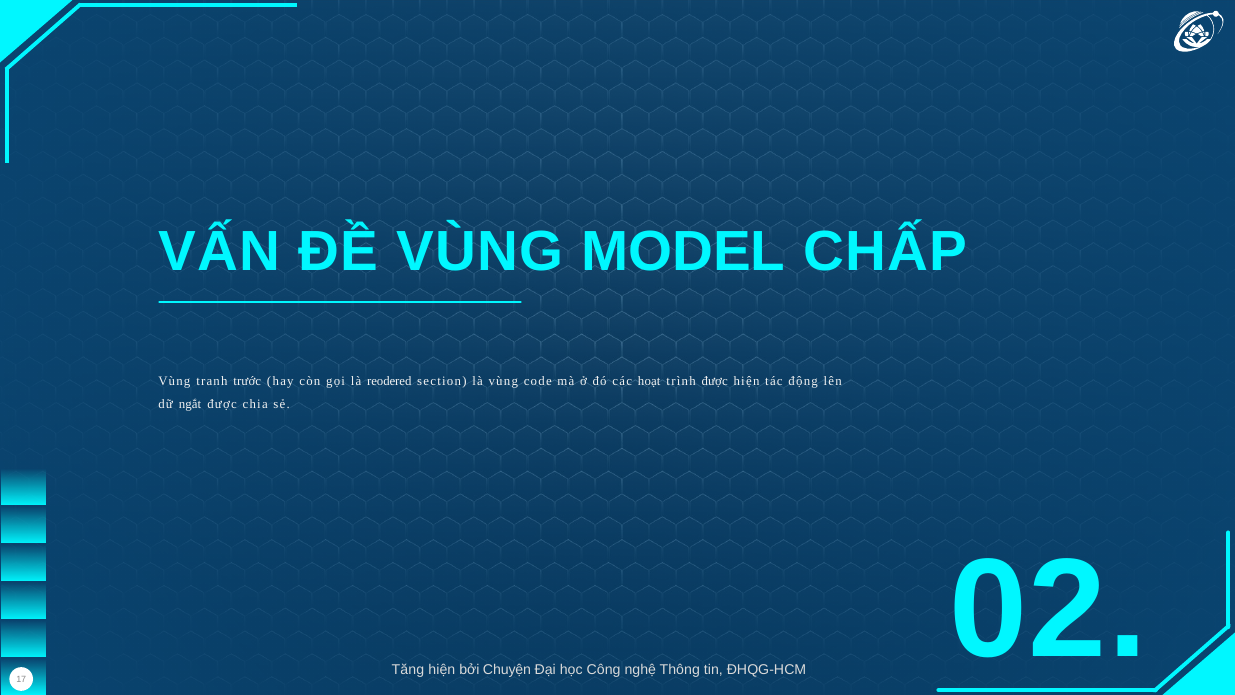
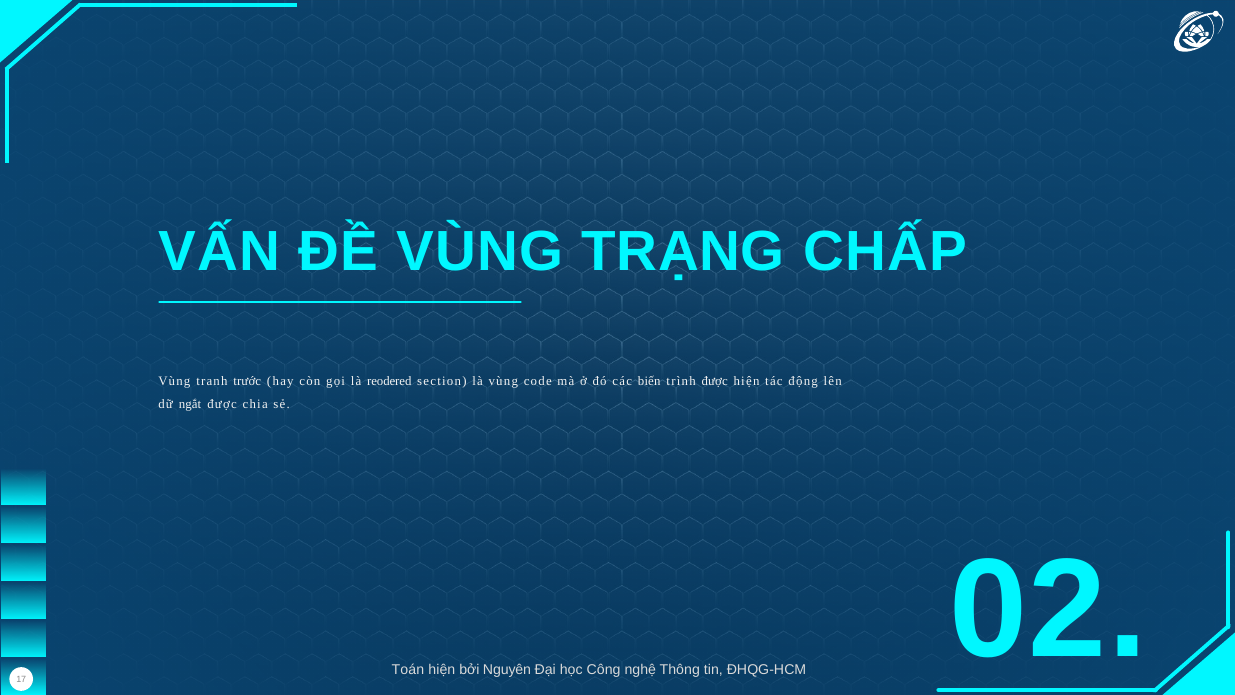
MODEL: MODEL -> TRẠNG (683, 252)
hoạt: hoạt -> biến (649, 381)
Tăng: Tăng -> Toán (408, 670)
Chuyện: Chuyện -> Nguyên (507, 670)
